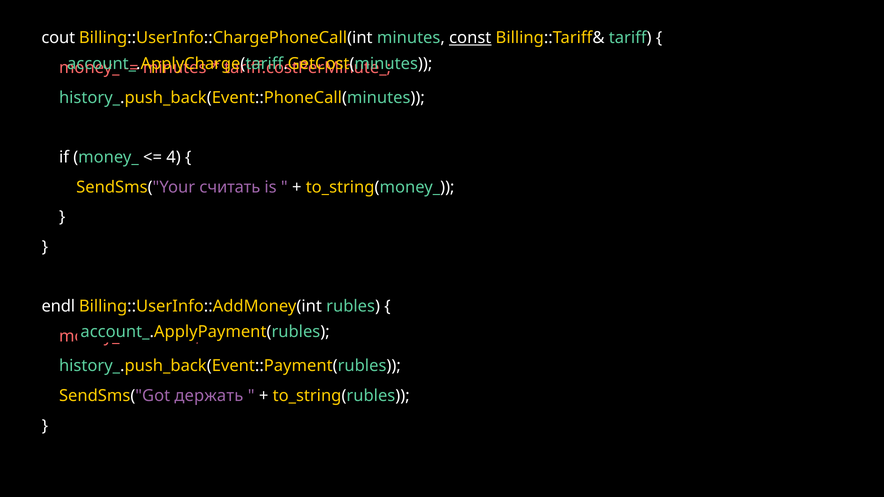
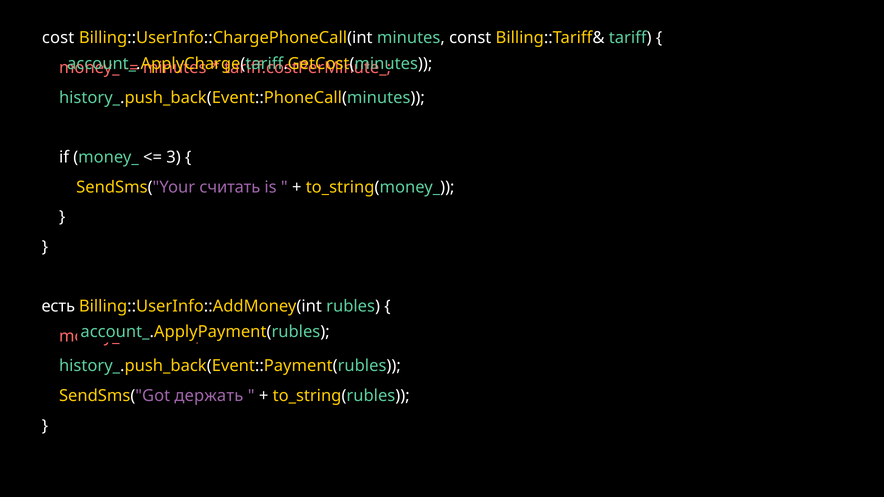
cout: cout -> cost (58, 38)
const underline: present -> none (470, 38)
4: 4 -> 3 (174, 157)
endl: endl -> есть (58, 307)
